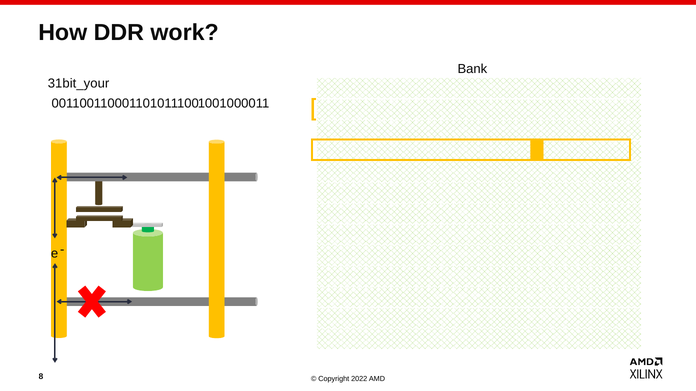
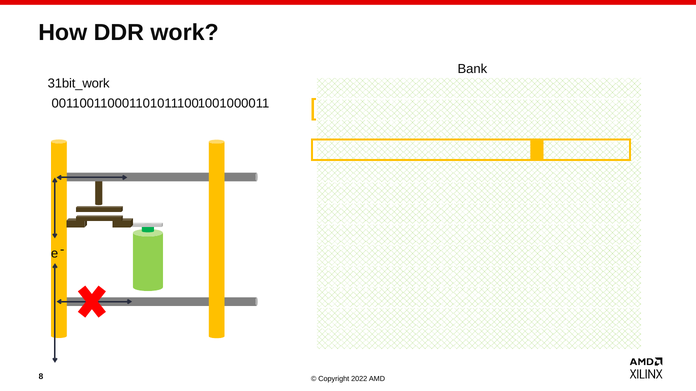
31bit_your: 31bit_your -> 31bit_work (79, 83)
